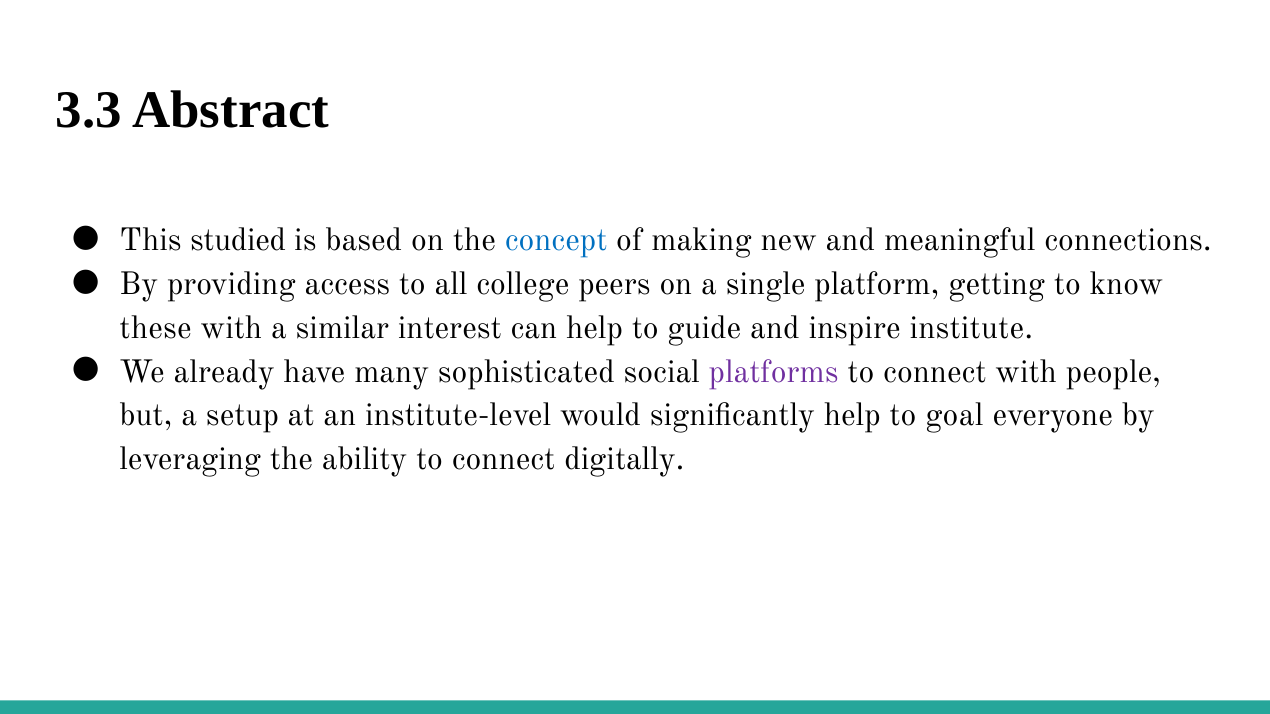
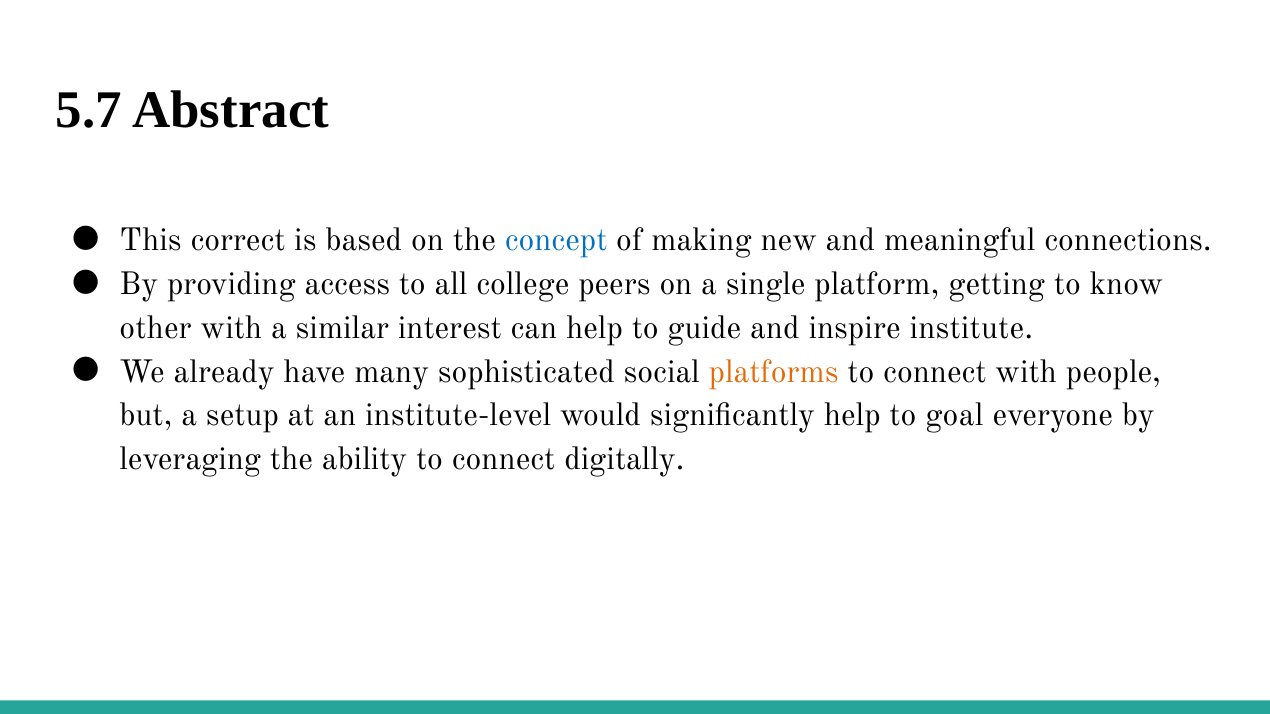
3.3: 3.3 -> 5.7 (89, 110)
studied: studied -> correct (238, 240)
these: these -> other (156, 328)
platforms colour: purple -> orange (774, 372)
